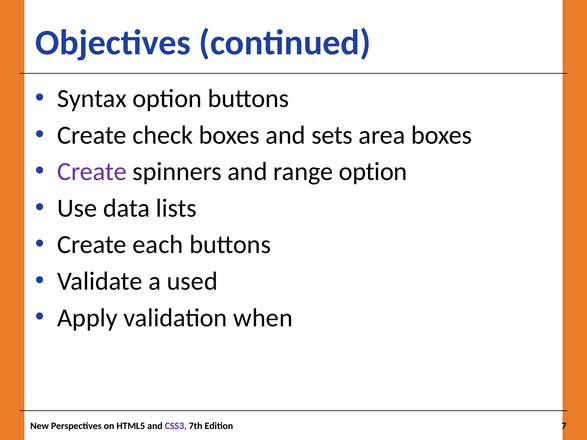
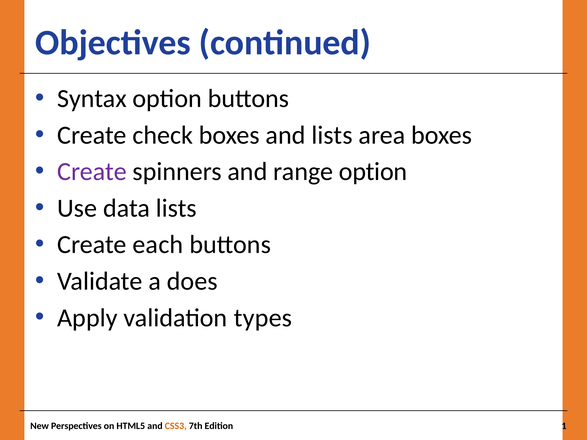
and sets: sets -> lists (332, 135)
used: used -> does (192, 281)
when: when -> types (263, 318)
CSS3 colour: purple -> orange (176, 426)
7: 7 -> 1 (564, 426)
